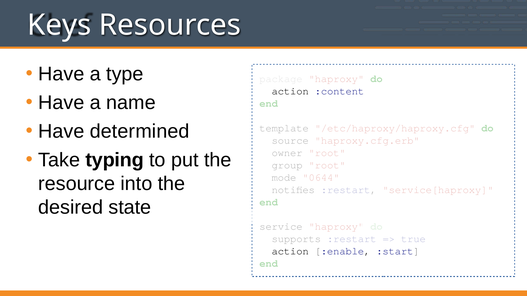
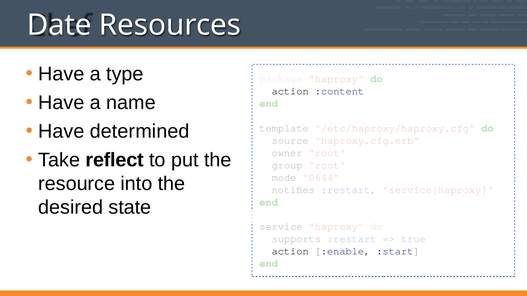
Keys: Keys -> Date (59, 25)
typing: typing -> reflect (115, 160)
